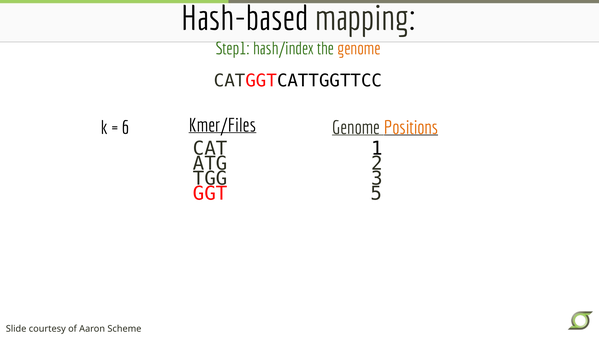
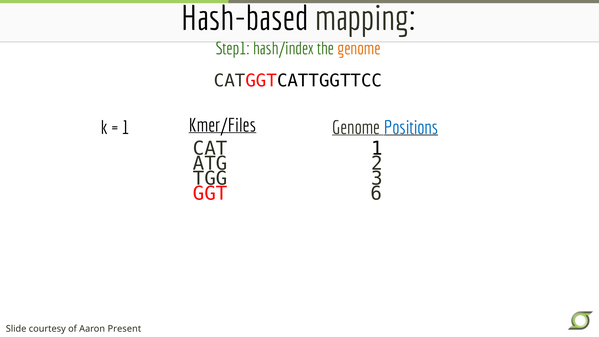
Positions colour: orange -> blue (411, 128)
6: 6 -> 1 (126, 128)
5: 5 -> 6 (376, 194)
Scheme: Scheme -> Present (124, 329)
